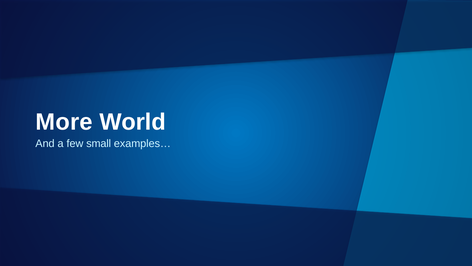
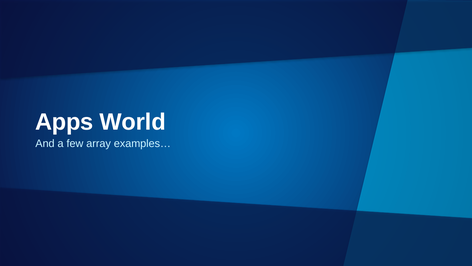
More: More -> Apps (64, 122)
small: small -> array (99, 143)
